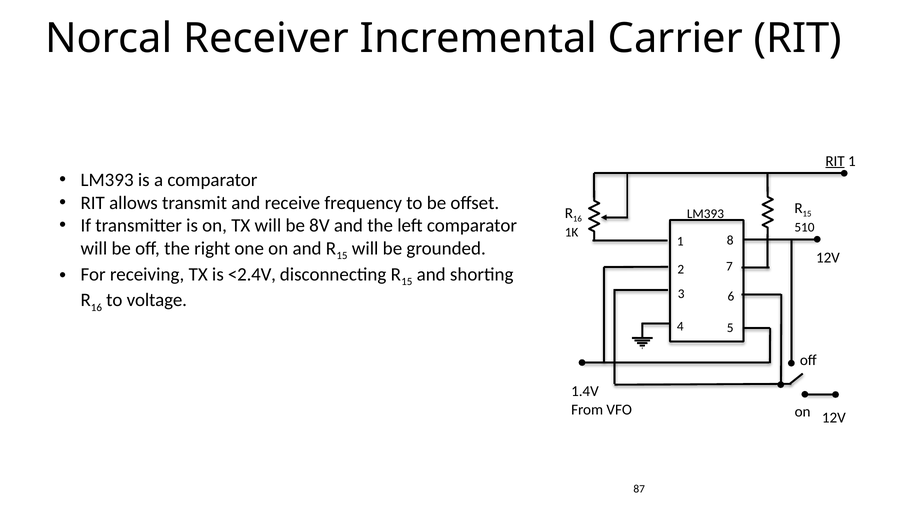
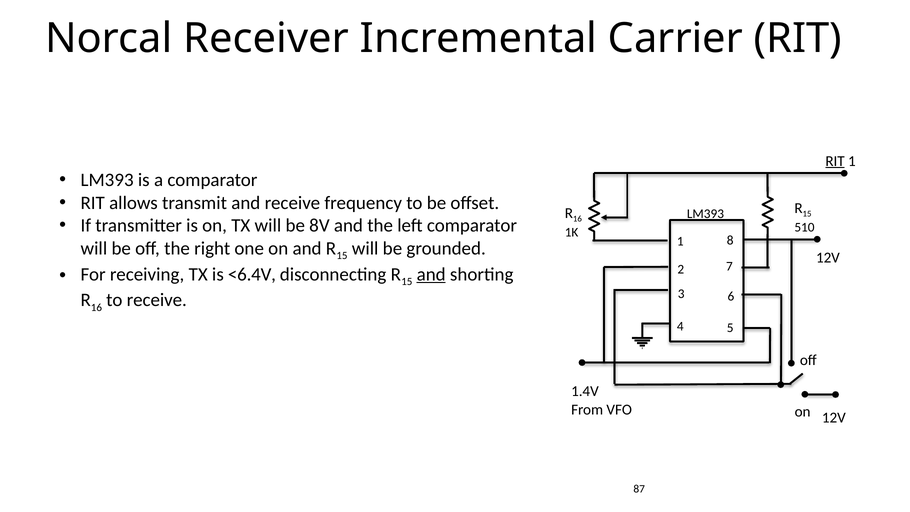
<2.4V: <2.4V -> <6.4V (252, 274)
and underline: none -> present (431, 274)
to voltage: voltage -> receive (157, 300)
